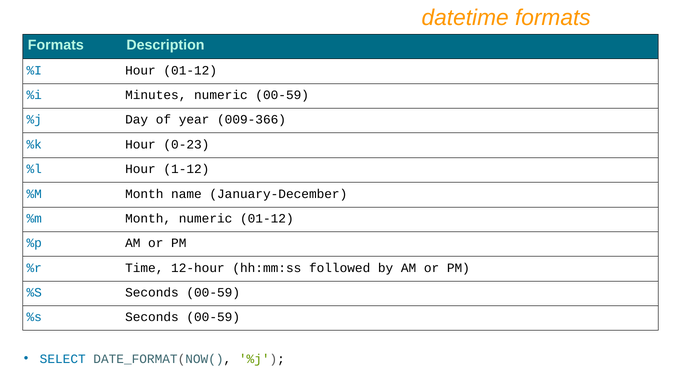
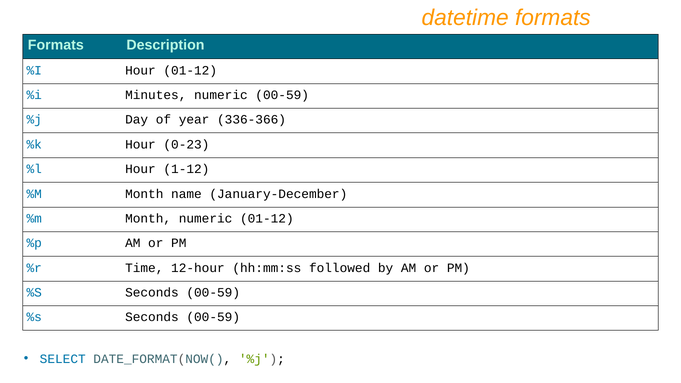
009-366: 009-366 -> 336-366 (252, 120)
